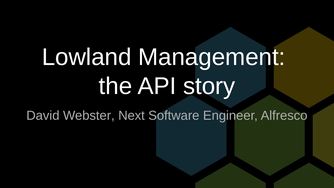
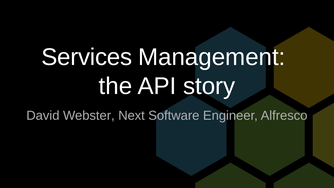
Lowland: Lowland -> Services (87, 57)
